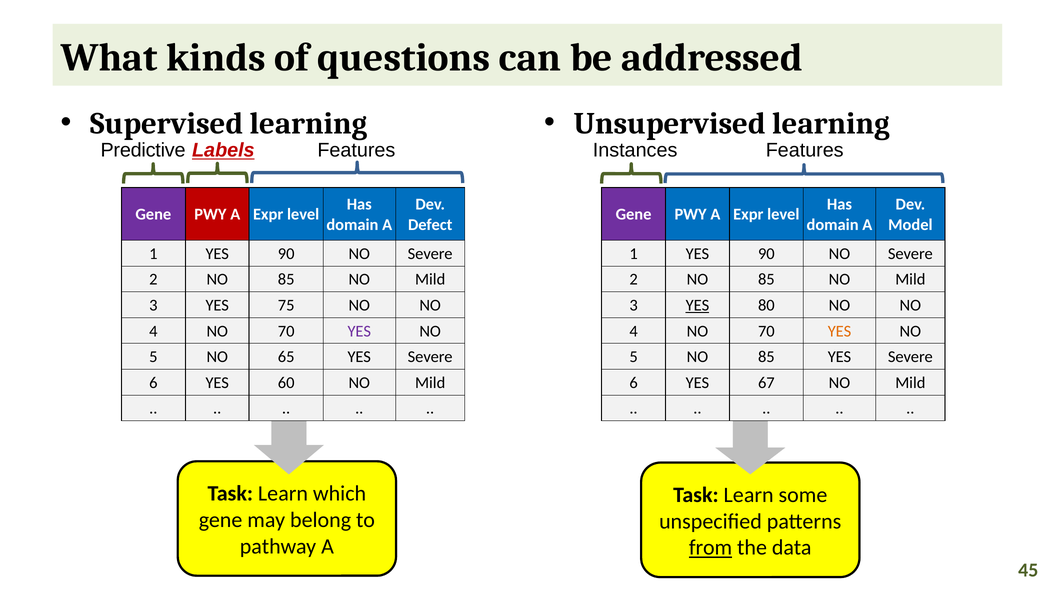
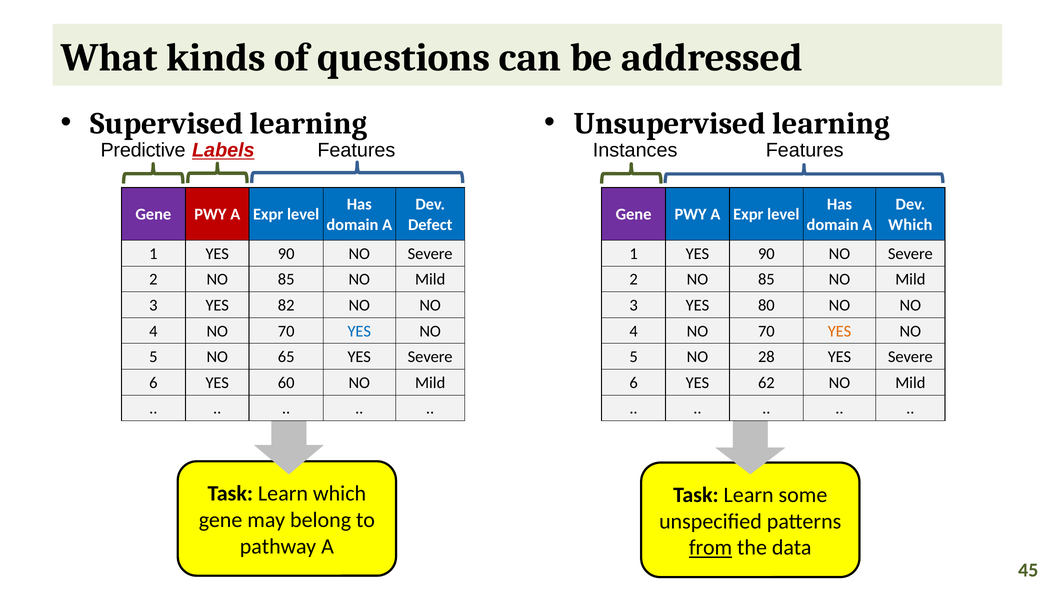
Model: Model -> Which (910, 225)
75: 75 -> 82 (286, 306)
YES underline: present -> none (697, 306)
YES colour: purple -> blue (359, 331)
5 NO 85: 85 -> 28 (766, 357)
67: 67 -> 62 (766, 383)
